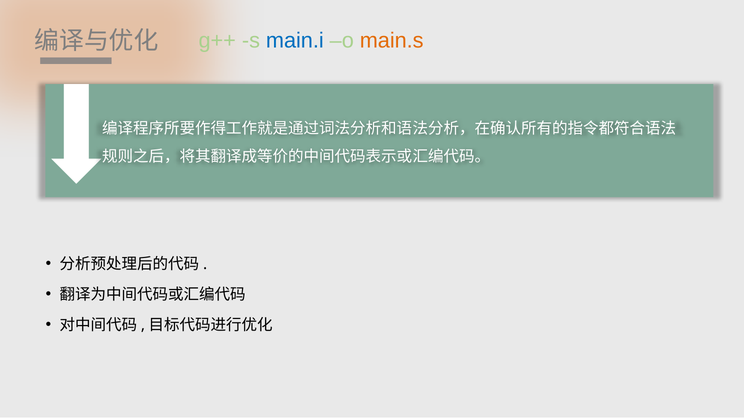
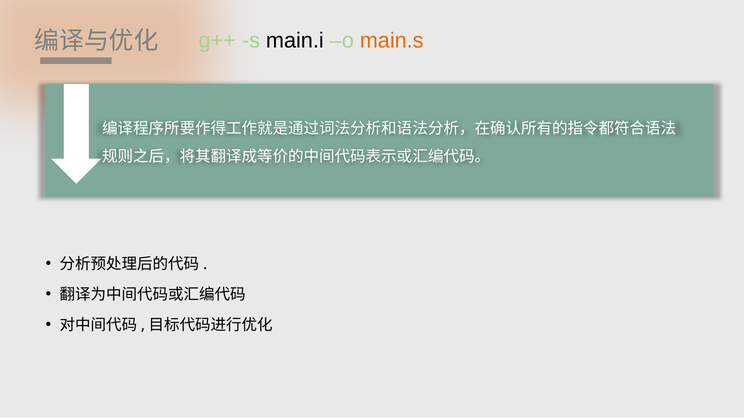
main.i colour: blue -> black (295, 41)
